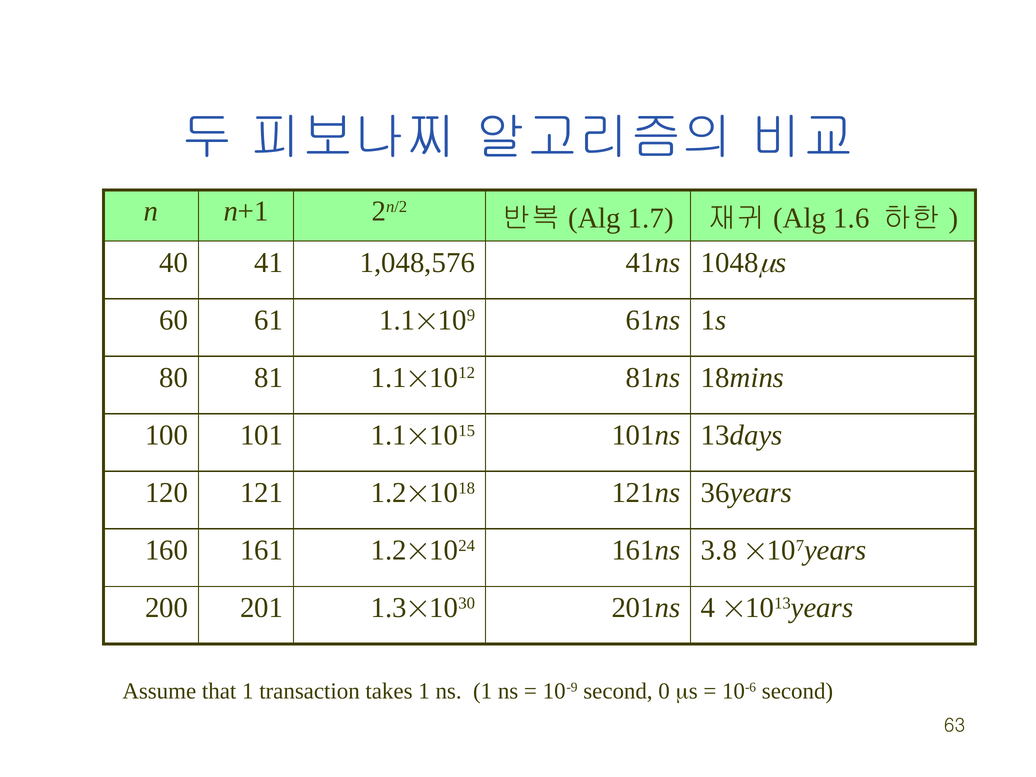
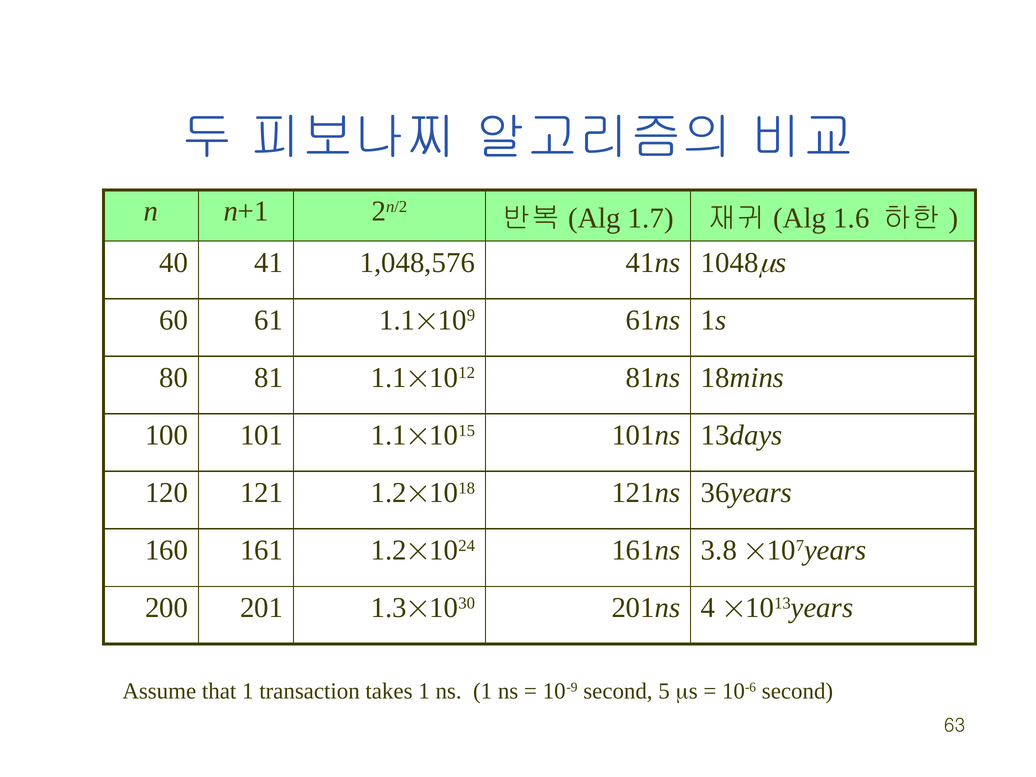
0: 0 -> 5 (664, 691)
